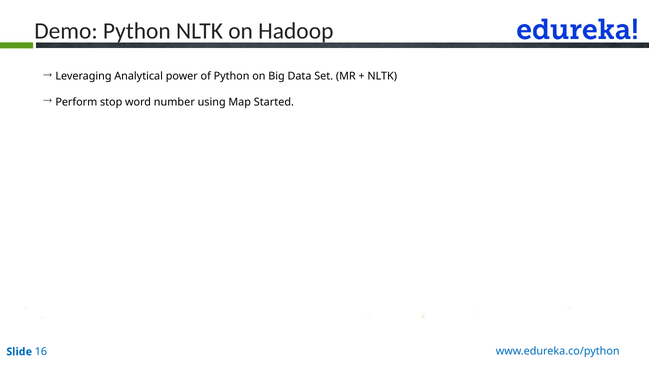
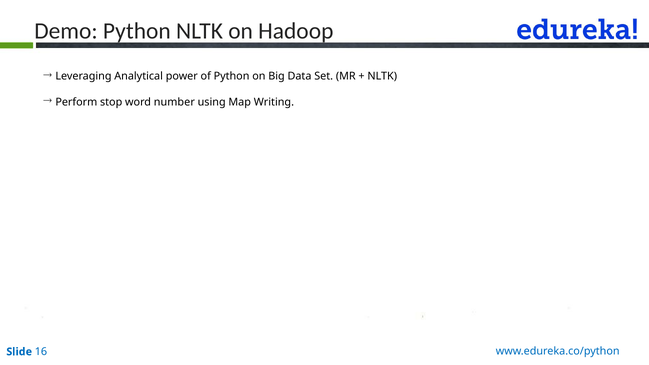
Started: Started -> Writing (274, 102)
